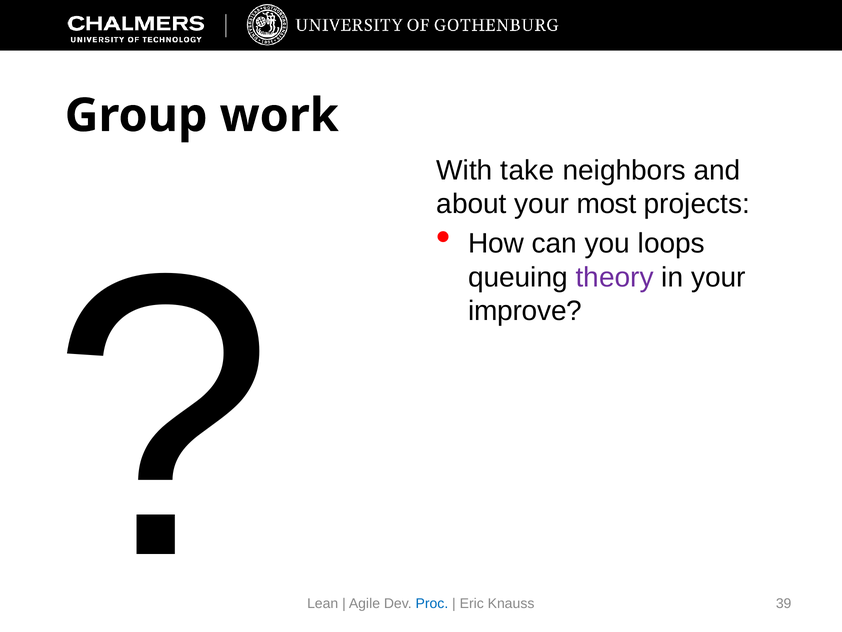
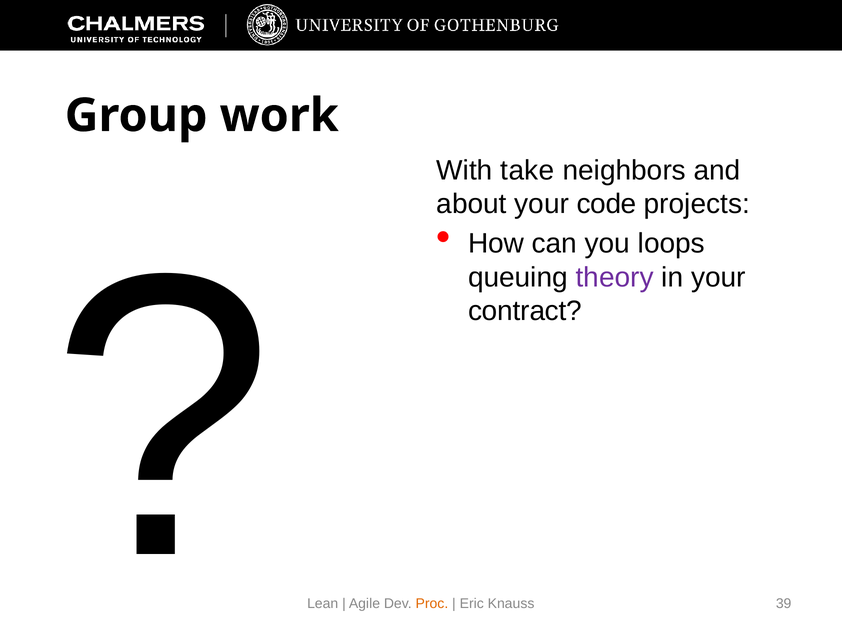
most: most -> code (607, 204)
improve: improve -> contract (525, 311)
Proc colour: blue -> orange (432, 603)
